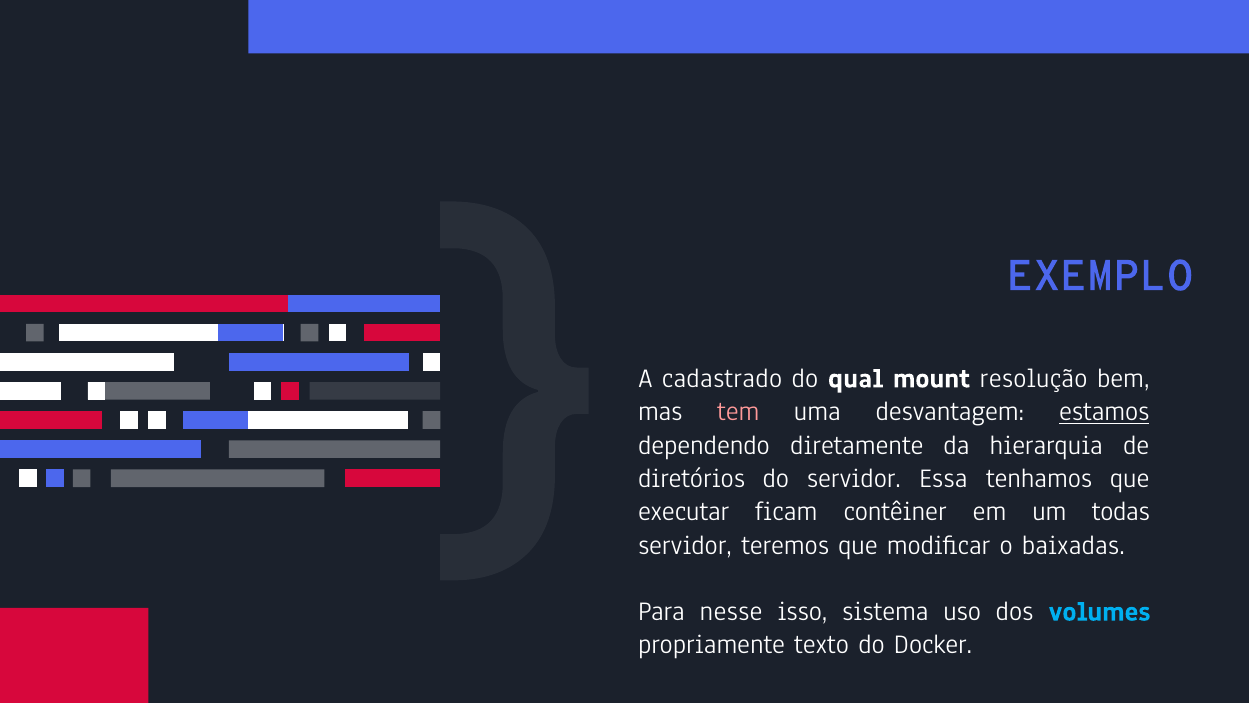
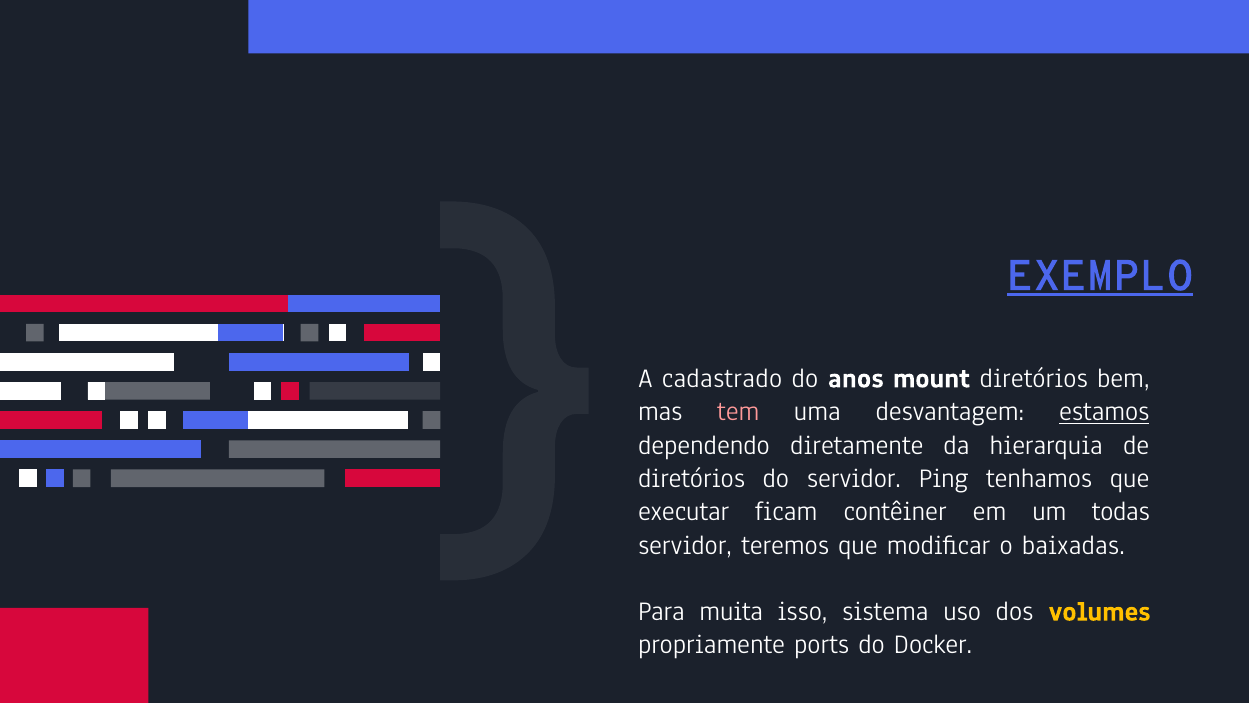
EXEMPLO underline: none -> present (1100, 276)
qual: qual -> anos (856, 378)
mount resolução: resolução -> diretórios (1034, 378)
Essa: Essa -> Ping (944, 478)
nesse: nesse -> muita (731, 611)
volumes colour: light blue -> yellow (1100, 611)
texto: texto -> ports (822, 644)
